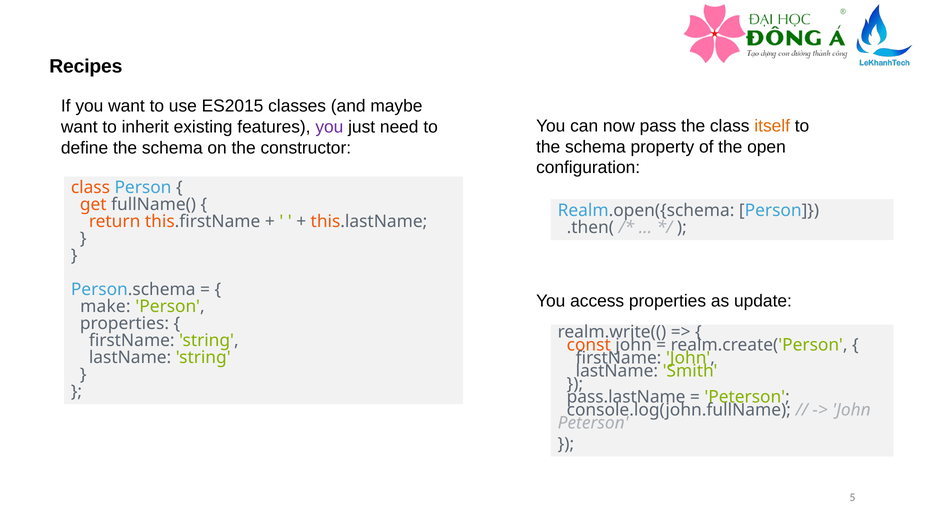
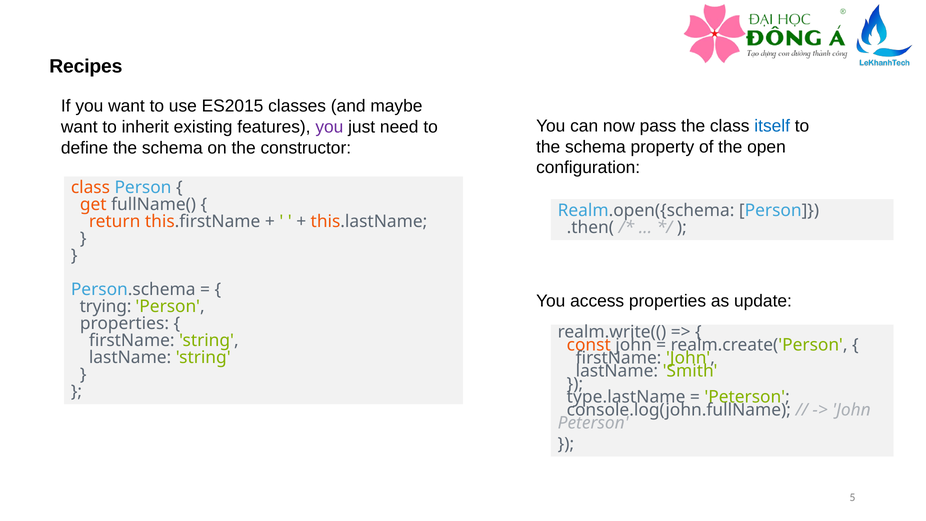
itself colour: orange -> blue (772, 126)
make: make -> trying (106, 307)
pass.lastName: pass.lastName -> type.lastName (626, 397)
